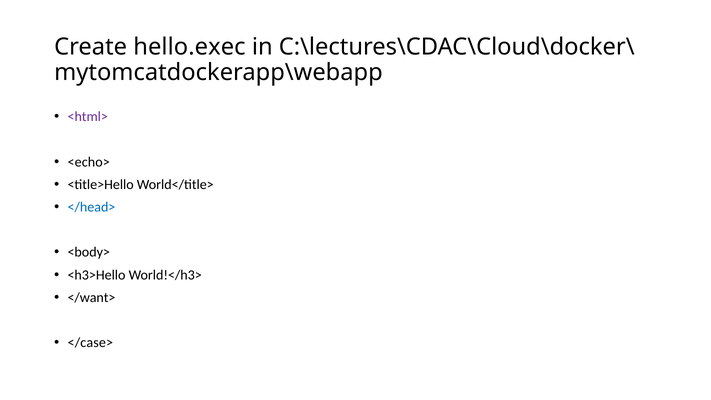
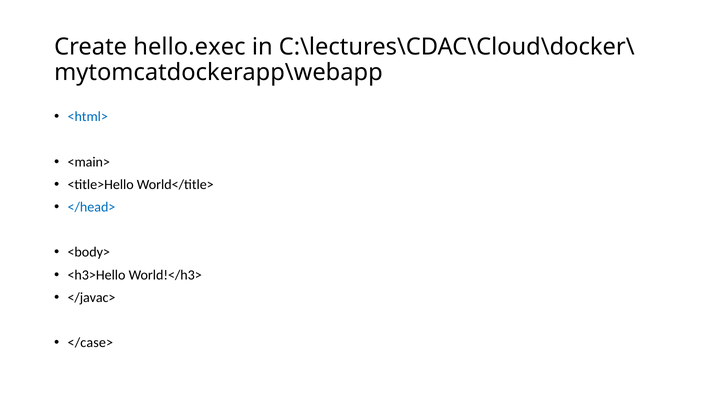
<html> colour: purple -> blue (88, 117)
<echo>: <echo> -> <main> (89, 162)
</want>: </want> -> </javac> (92, 297)
